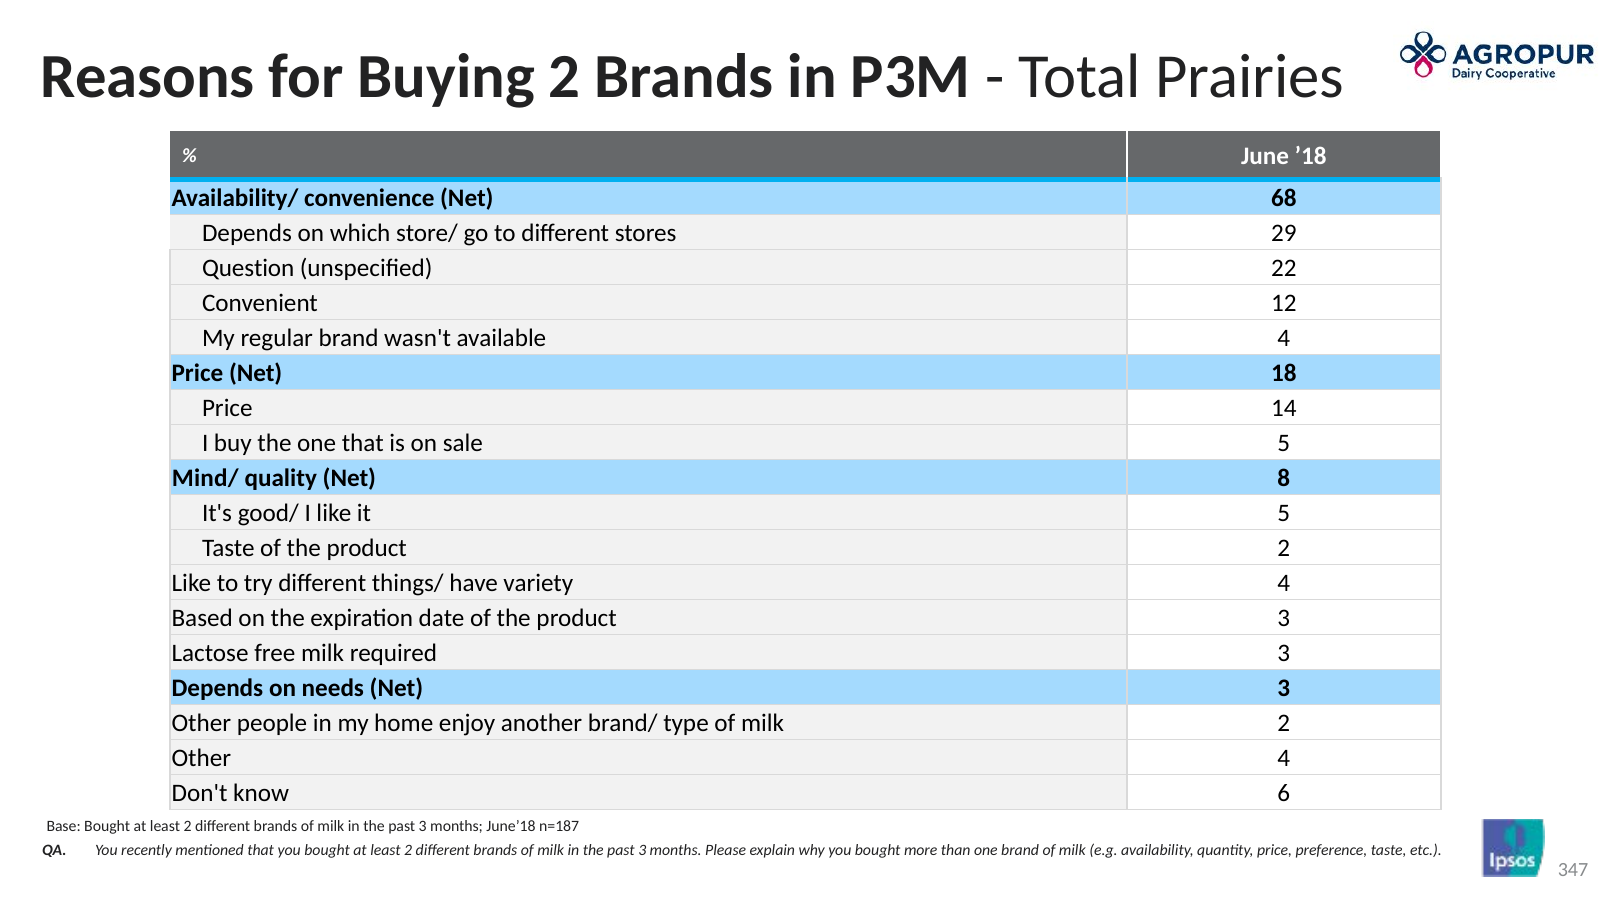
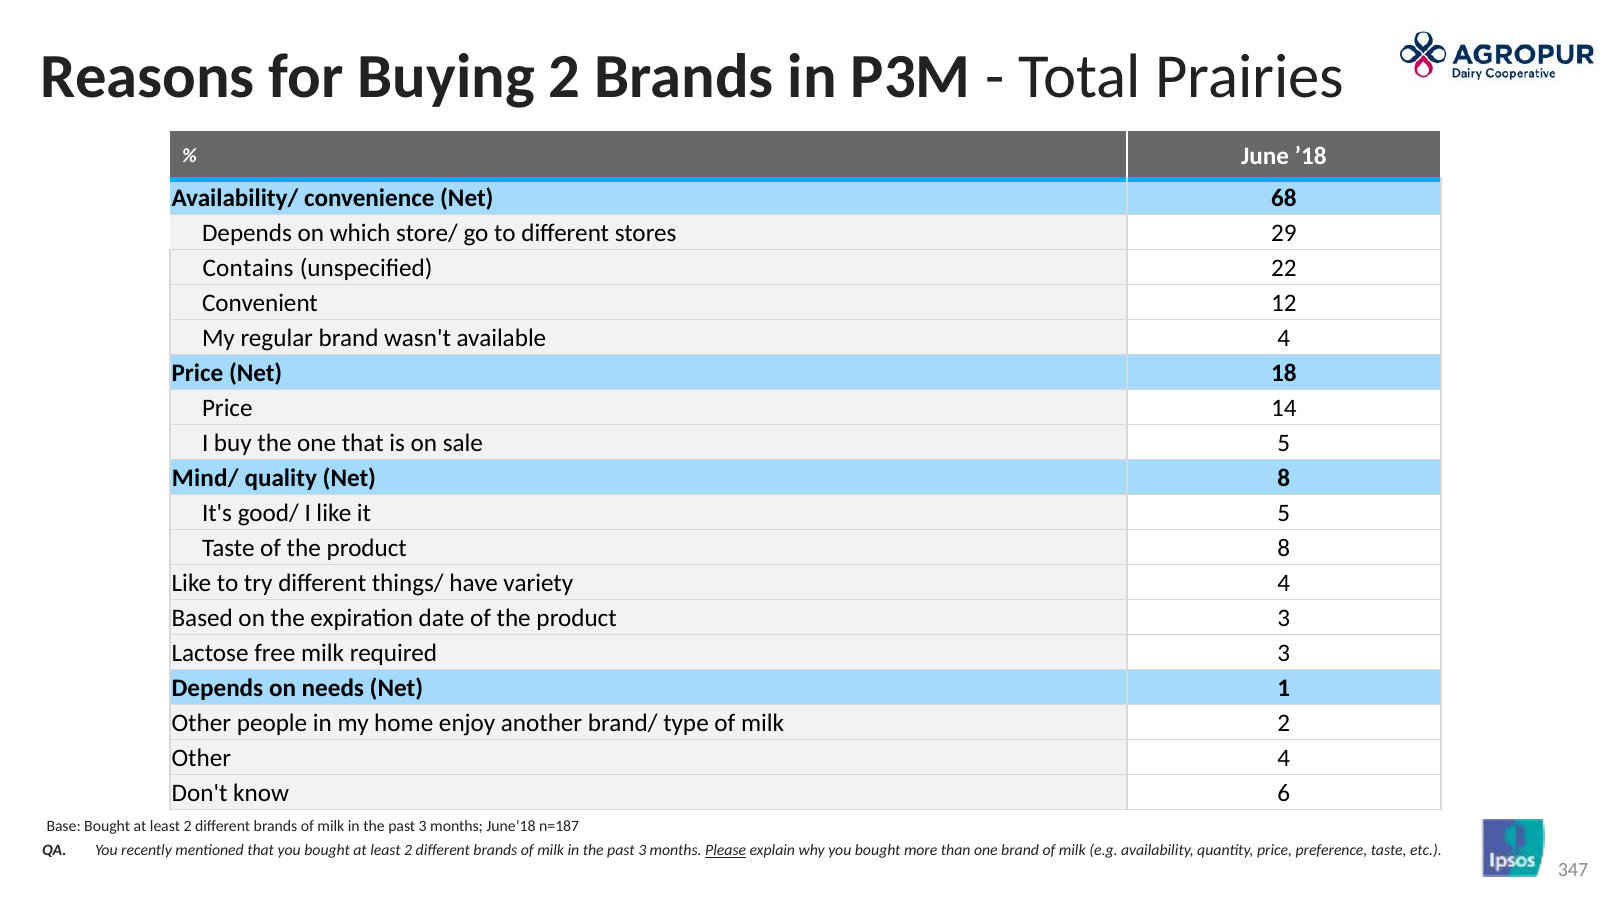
Question: Question -> Contains (248, 268)
product 2: 2 -> 8 (1284, 548)
Net 3: 3 -> 1 (1284, 688)
Please underline: none -> present (726, 851)
